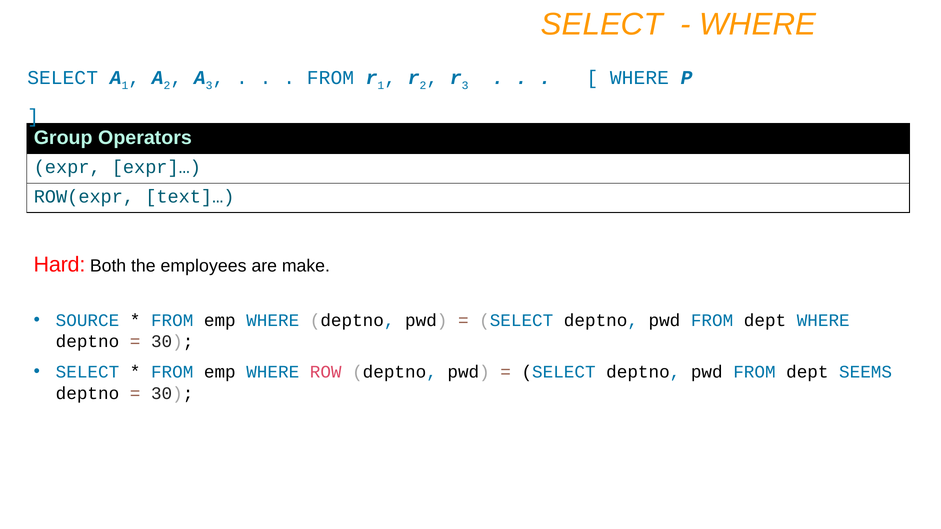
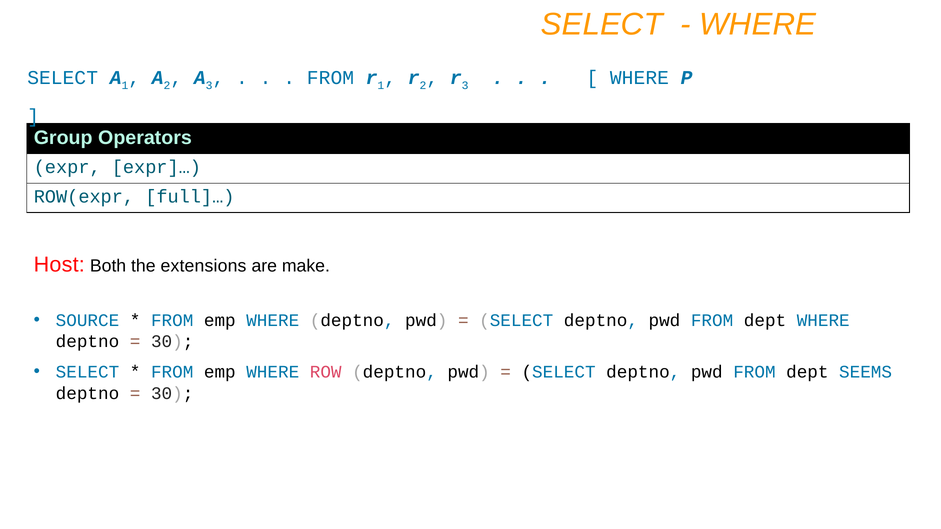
text]…: text]… -> full]… (190, 197)
Hard: Hard -> Host (59, 265)
employees: employees -> extensions (203, 266)
